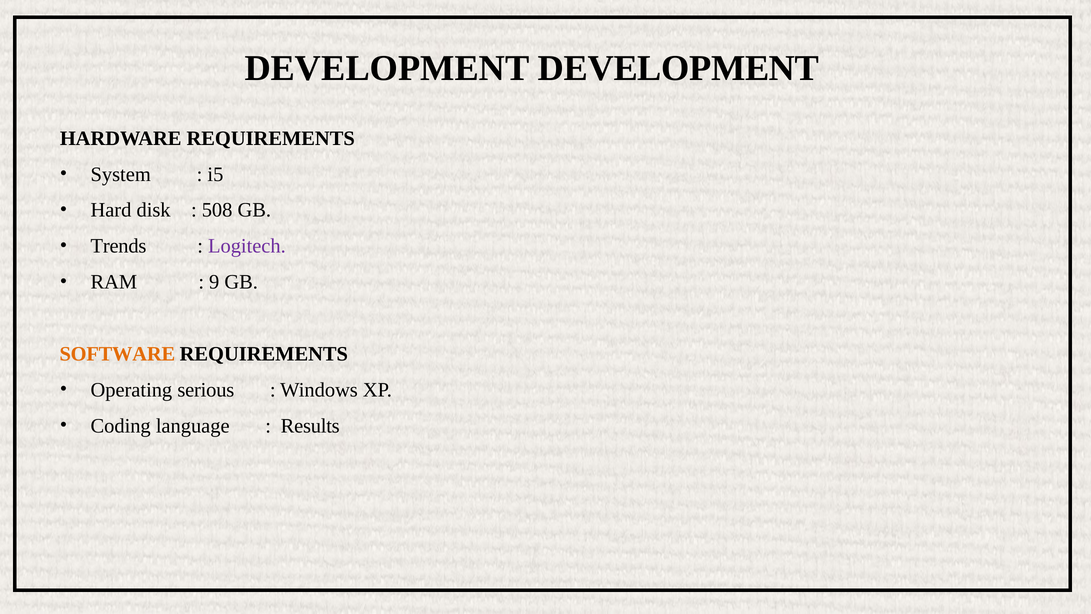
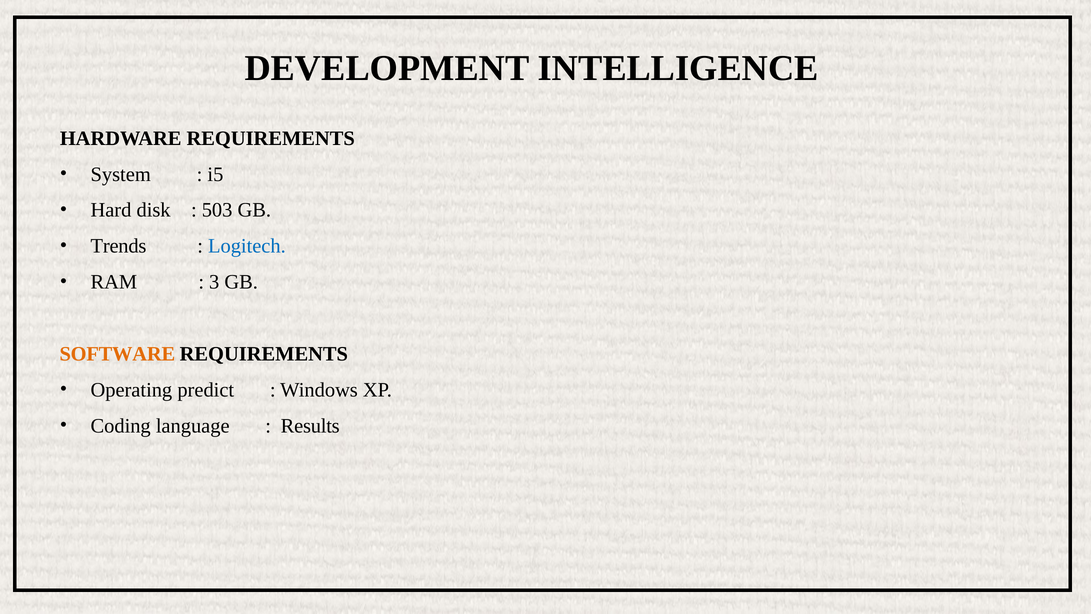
DEVELOPMENT DEVELOPMENT: DEVELOPMENT -> INTELLIGENCE (678, 68)
508: 508 -> 503 (217, 210)
Logitech colour: purple -> blue (247, 246)
9: 9 -> 3 (214, 282)
serious: serious -> predict (206, 390)
